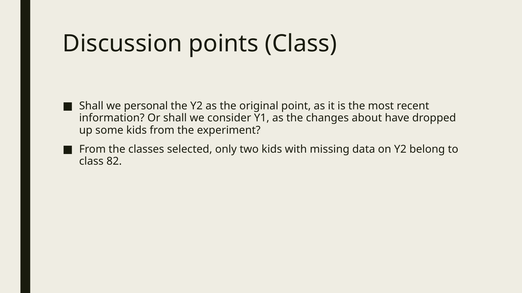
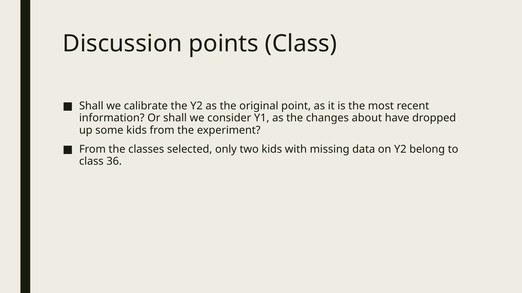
personal: personal -> calibrate (146, 106)
82: 82 -> 36 (114, 162)
